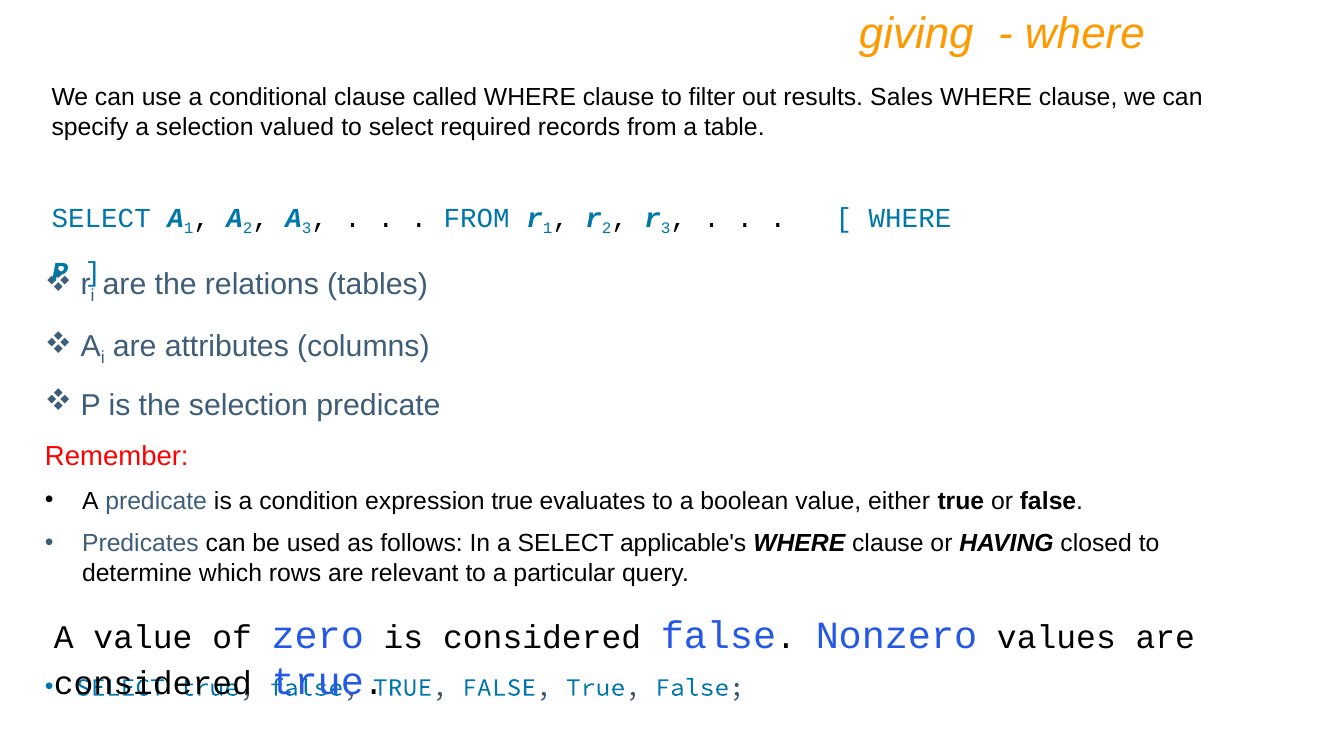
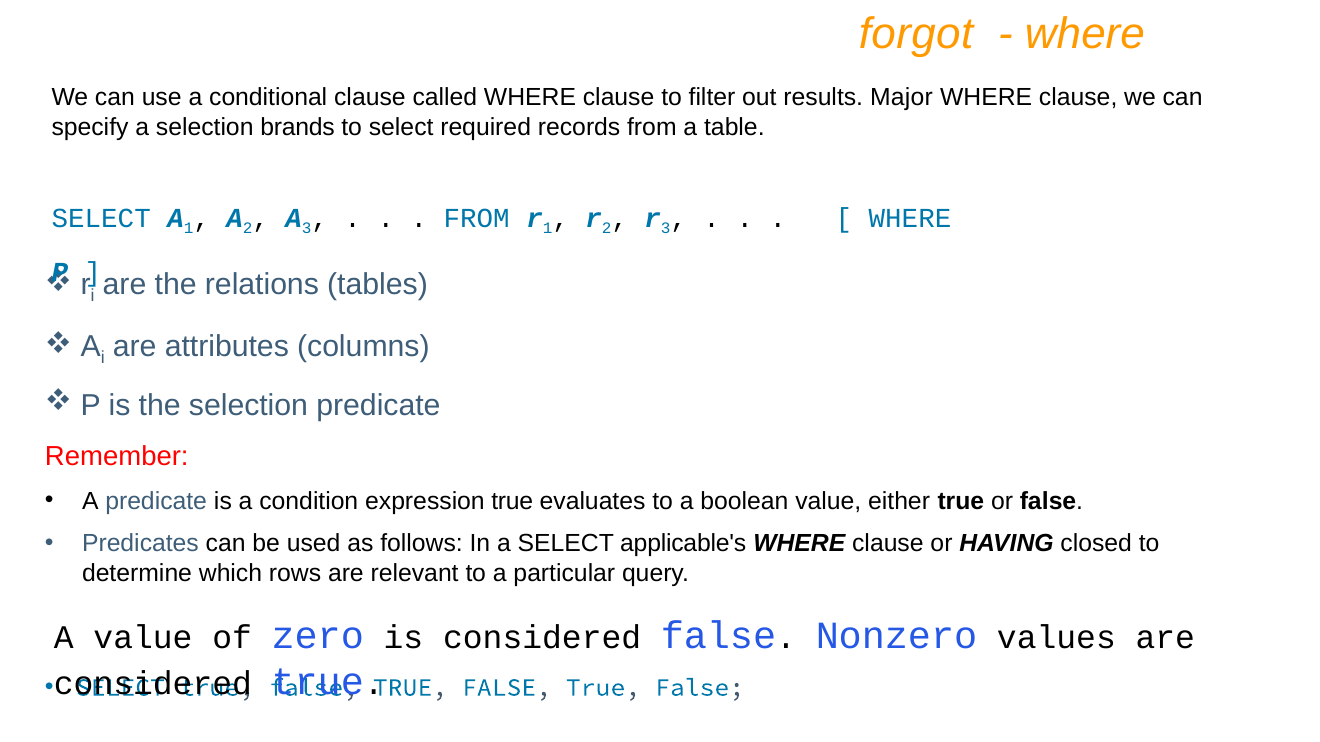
giving: giving -> forgot (916, 34)
Sales: Sales -> Major (901, 98)
valued: valued -> brands (298, 127)
